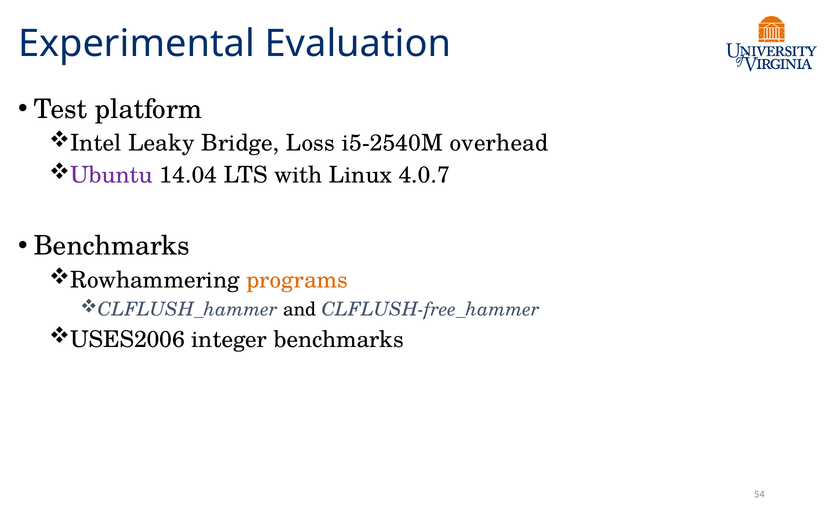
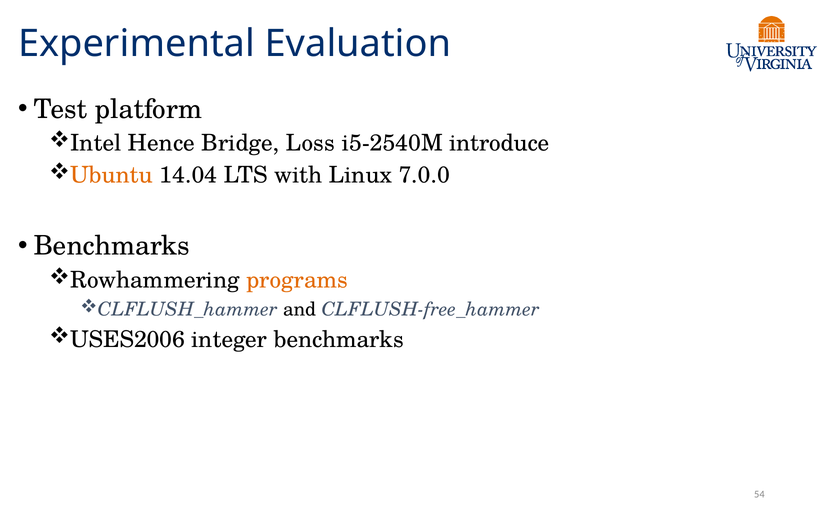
Leaky: Leaky -> Hence (161, 143)
overhead: overhead -> introduce (499, 143)
Ubuntu colour: purple -> orange (112, 175)
4.0.7: 4.0.7 -> 7.0.0 (424, 175)
